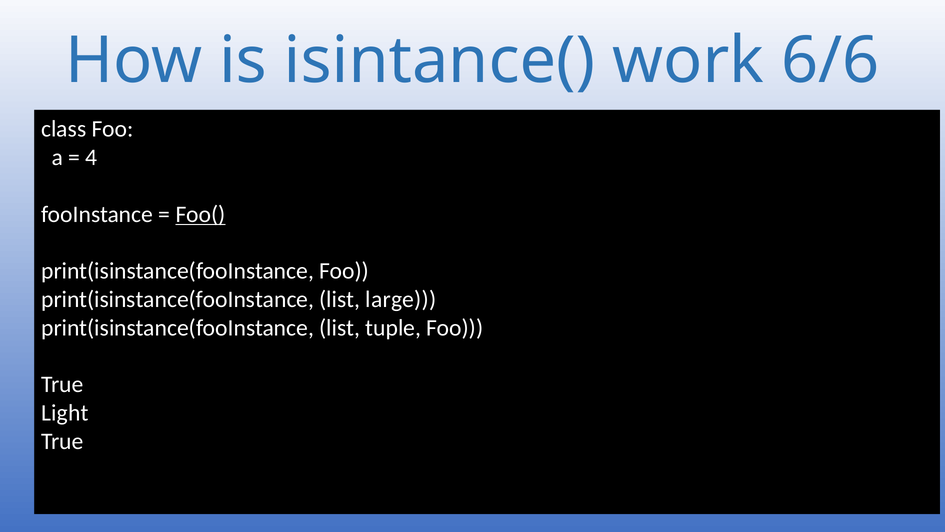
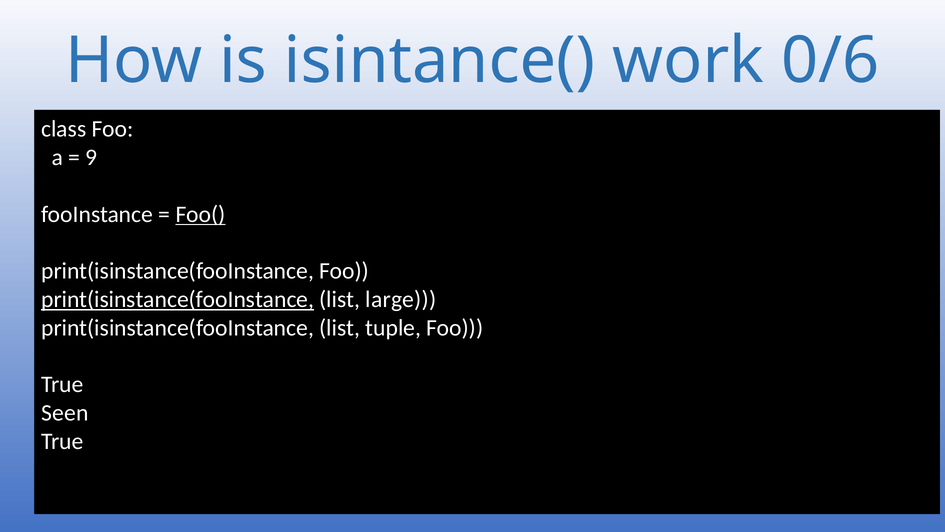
6/6: 6/6 -> 0/6 (830, 61)
4: 4 -> 9 (91, 157)
print(isinstance(fooInstance underline: none -> present (178, 299)
Light: Light -> Seen (65, 413)
